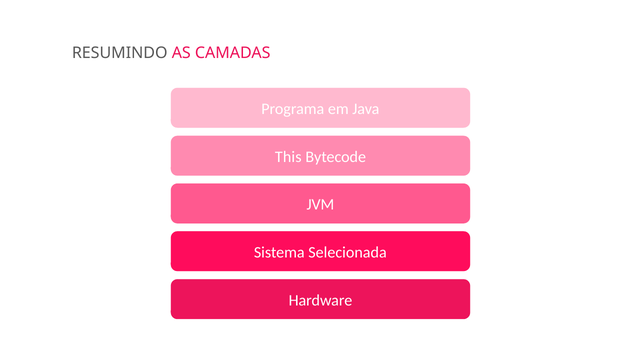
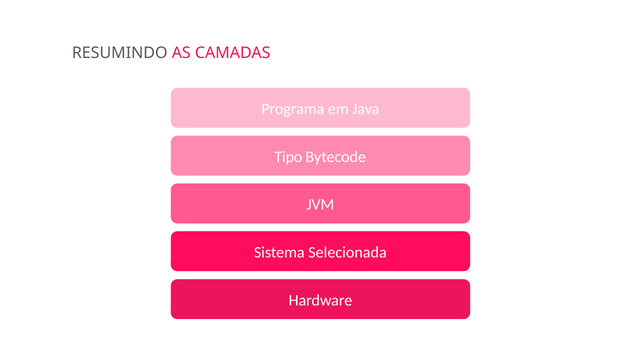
This: This -> Tipo (288, 157)
